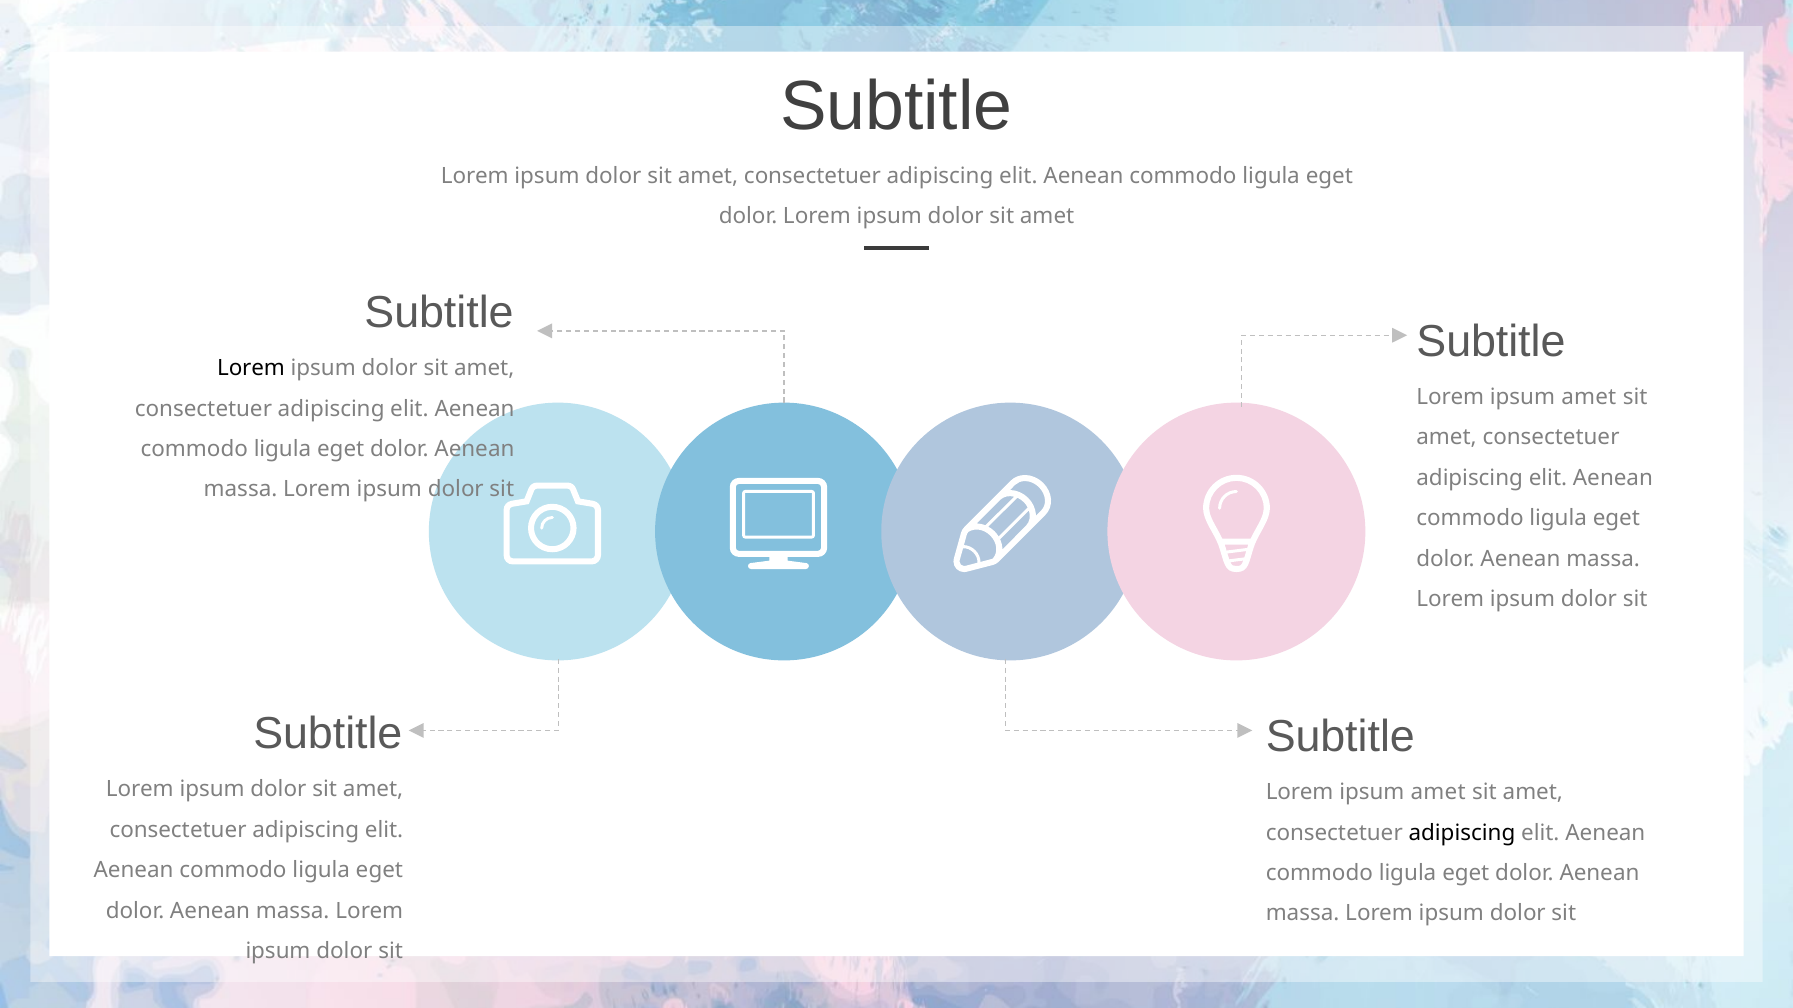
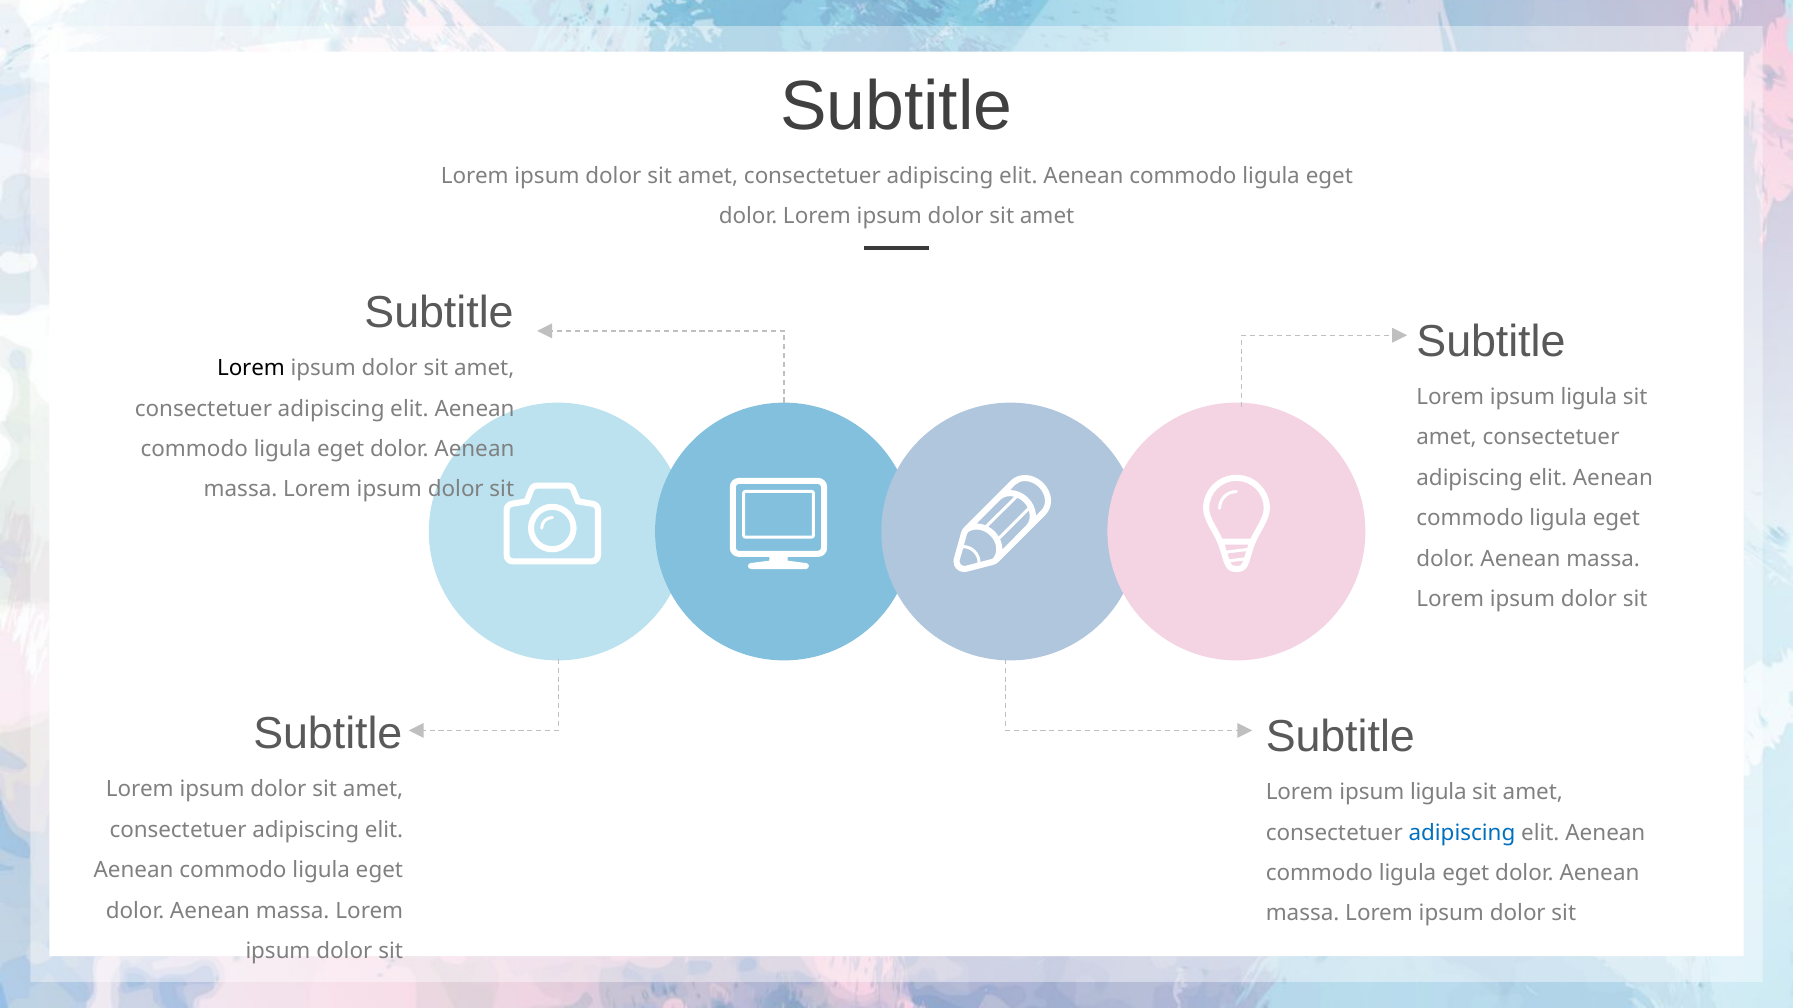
amet: amet -> ligula (1589, 397)
amet: amet -> ligula (1438, 793)
adipiscing colour: black -> blue (1462, 833)
